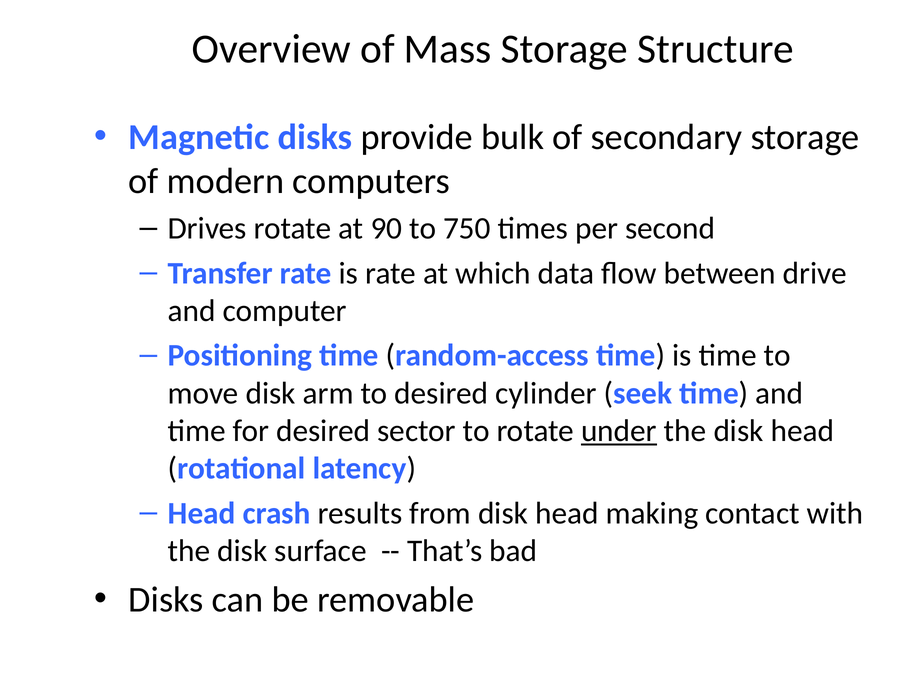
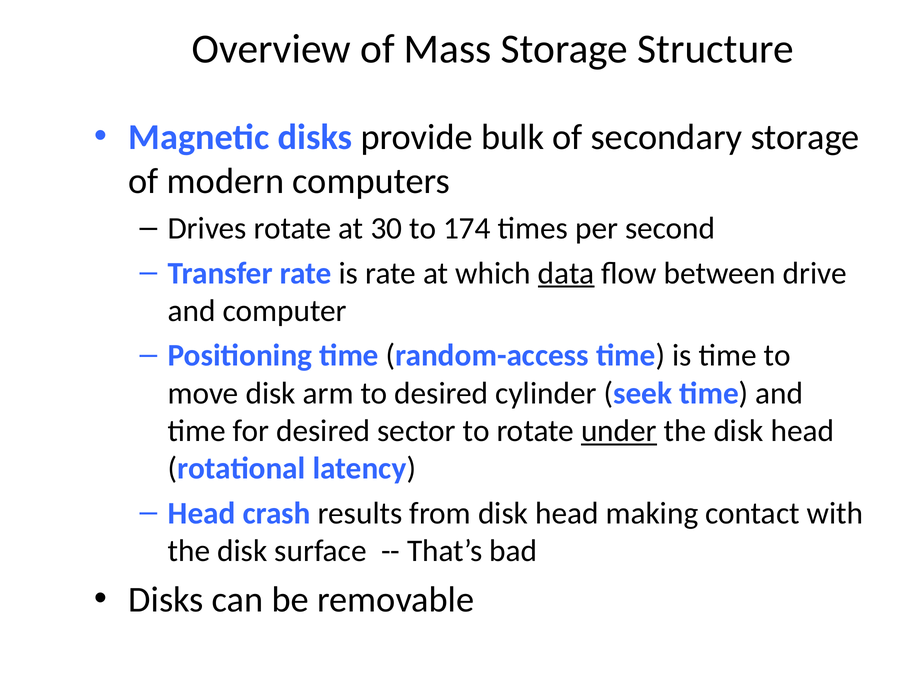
90: 90 -> 30 (386, 228)
750: 750 -> 174 (467, 228)
data underline: none -> present (566, 273)
